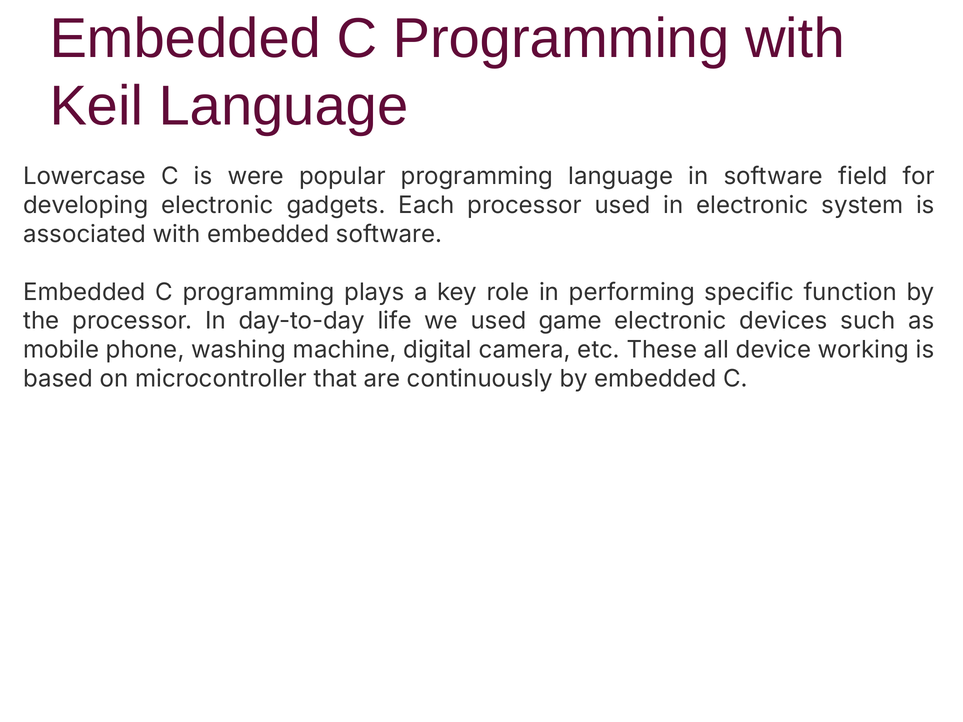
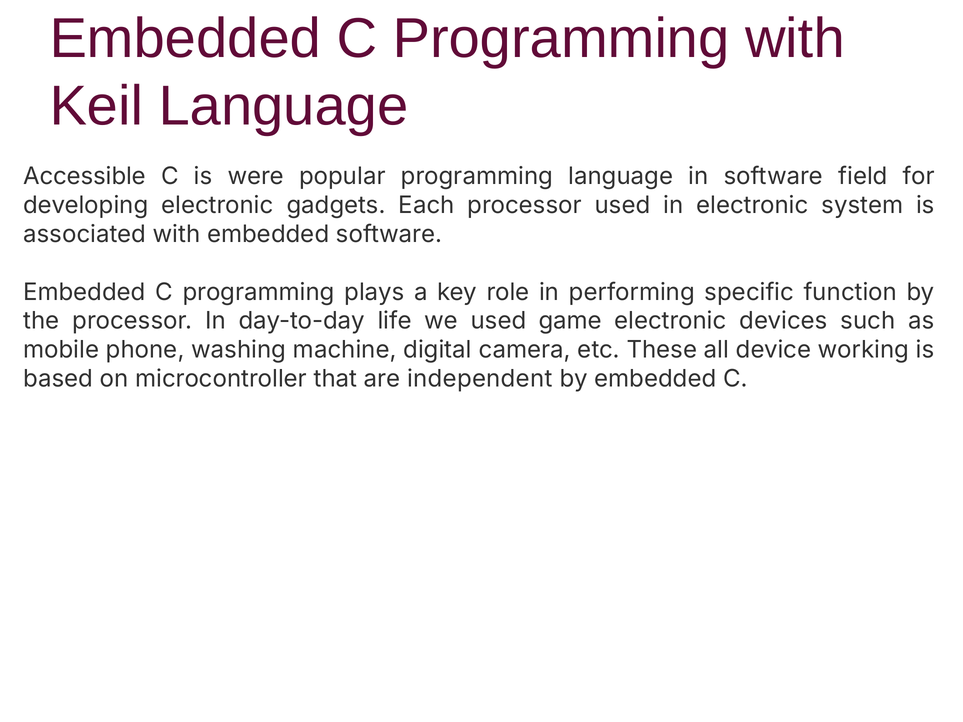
Lowercase: Lowercase -> Accessible (85, 177)
continuously: continuously -> independent (480, 379)
